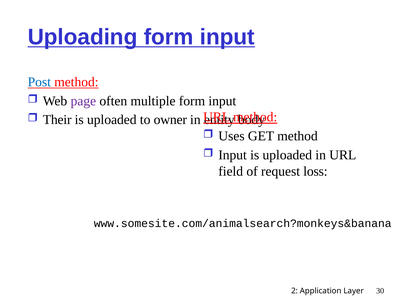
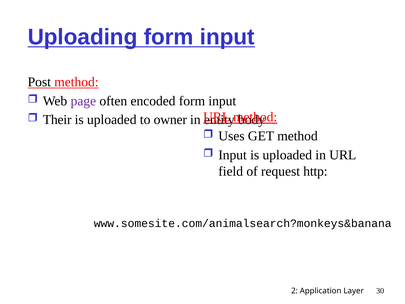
Post colour: blue -> black (39, 82)
multiple: multiple -> encoded (153, 101)
loss: loss -> http (315, 171)
